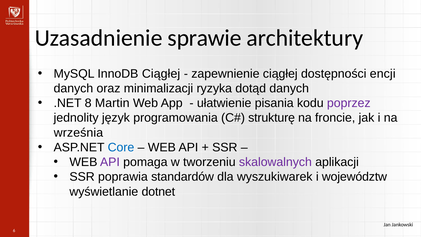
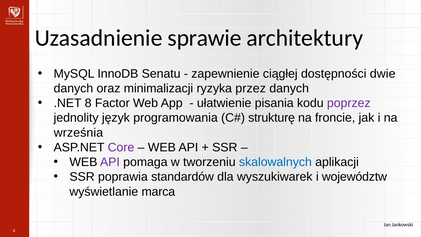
InnoDB Ciągłej: Ciągłej -> Senatu (161, 74)
encji: encji -> dwie (383, 74)
dotąd: dotąd -> przez (251, 88)
Martin: Martin -> Factor (112, 103)
Core colour: blue -> purple (121, 147)
skalowalnych colour: purple -> blue (275, 162)
dotnet: dotnet -> marca (158, 192)
